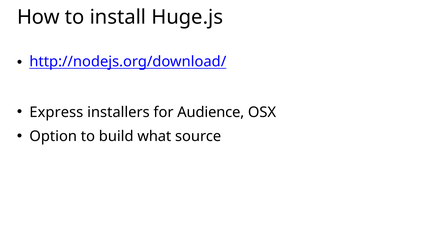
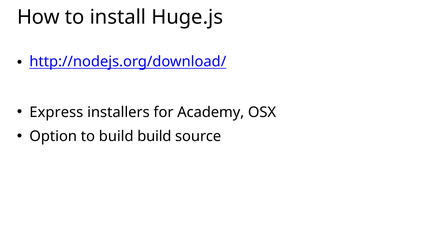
Audience: Audience -> Academy (211, 112)
build what: what -> build (154, 136)
